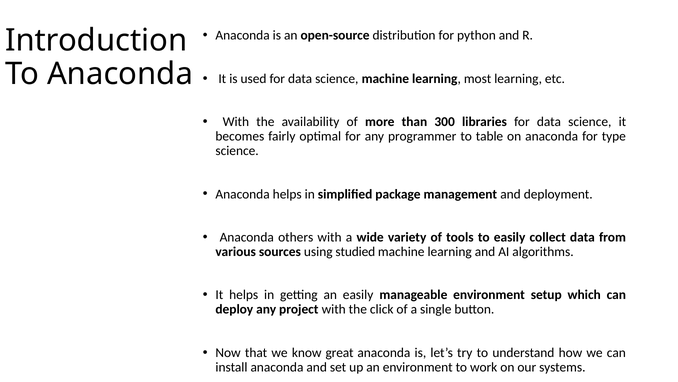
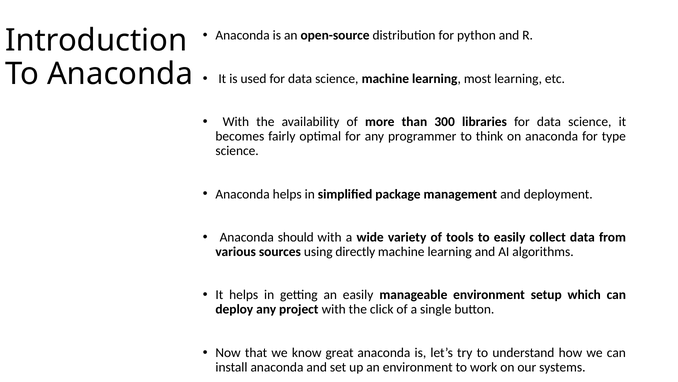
table: table -> think (490, 136)
others: others -> should (296, 237)
studied: studied -> directly (355, 251)
